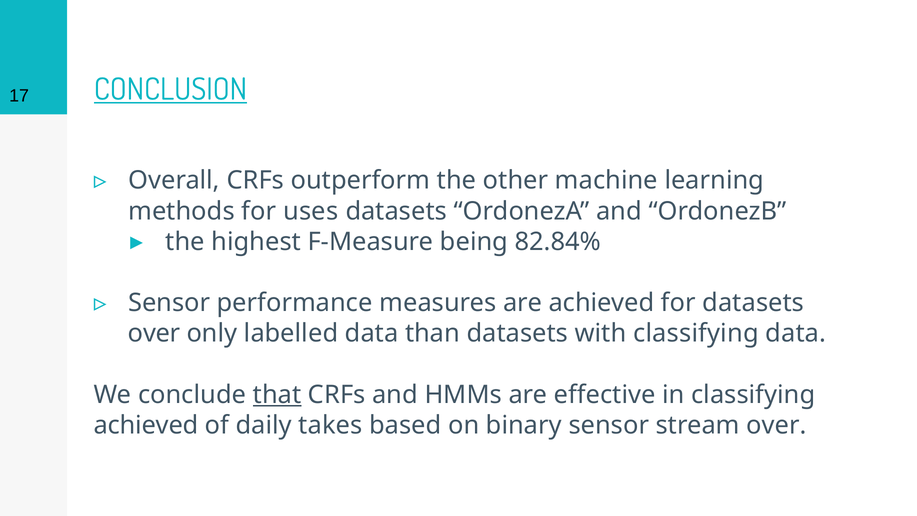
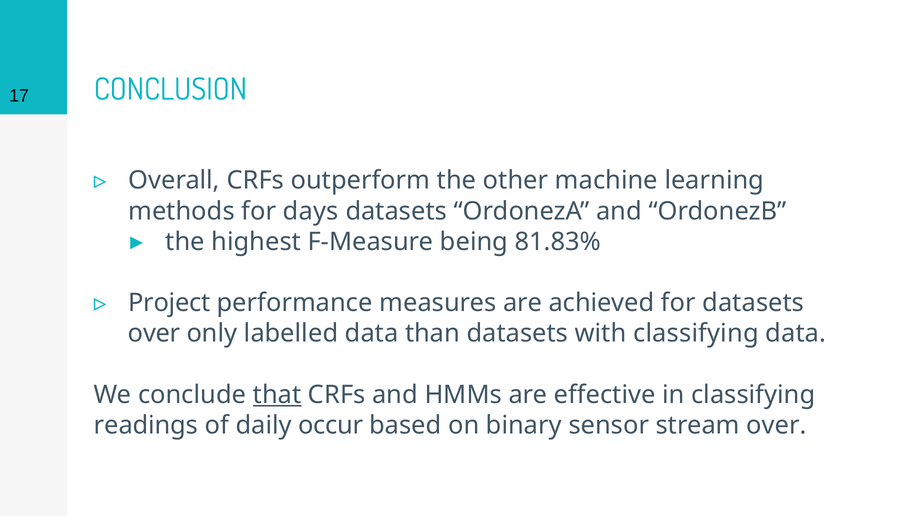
CONCLUSION underline: present -> none (170, 90)
uses: uses -> days (311, 211)
82.84%: 82.84% -> 81.83% (558, 242)
Sensor: Sensor -> Project (169, 303)
achieved: achieved -> readings (146, 425)
takes: takes -> occur (331, 425)
